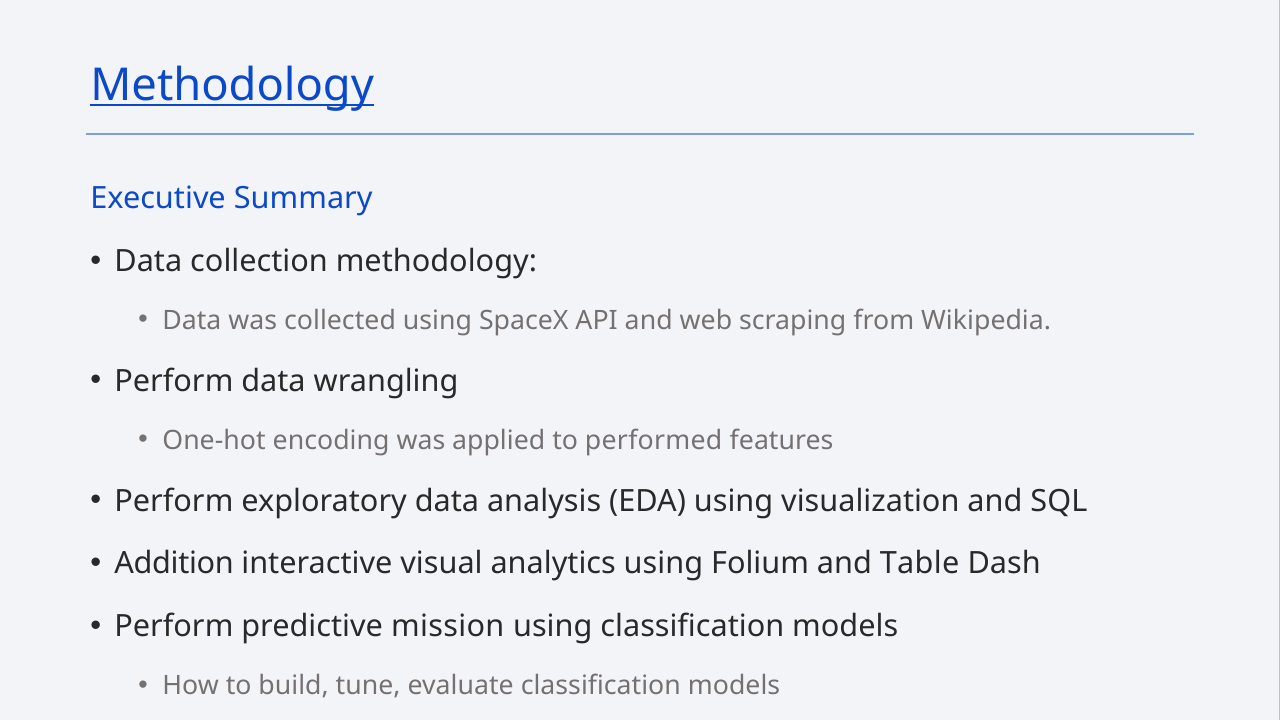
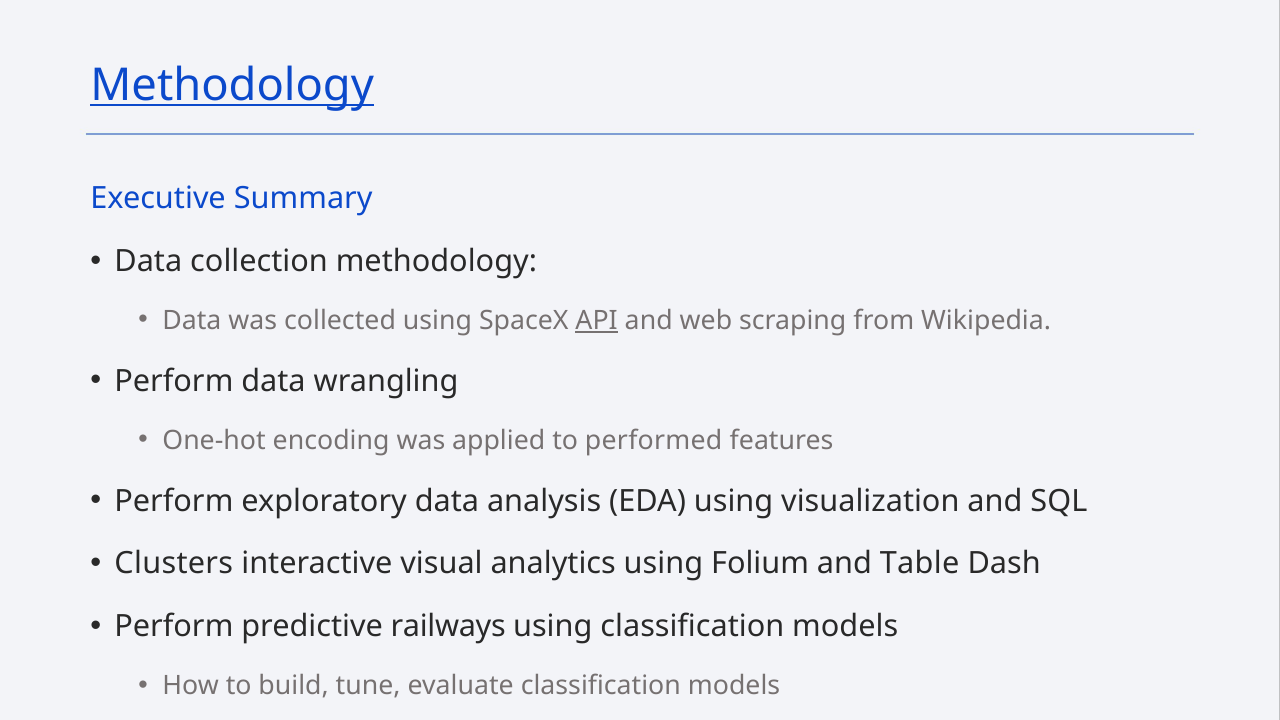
API underline: none -> present (597, 321)
Addition: Addition -> Clusters (174, 564)
mission: mission -> railways (448, 627)
